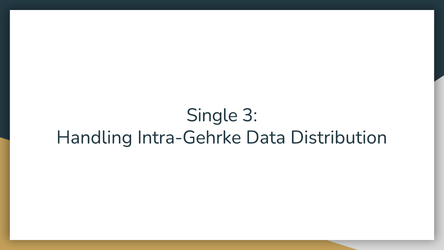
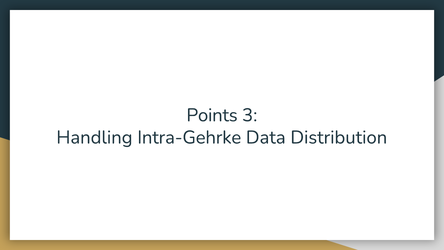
Single: Single -> Points (212, 115)
